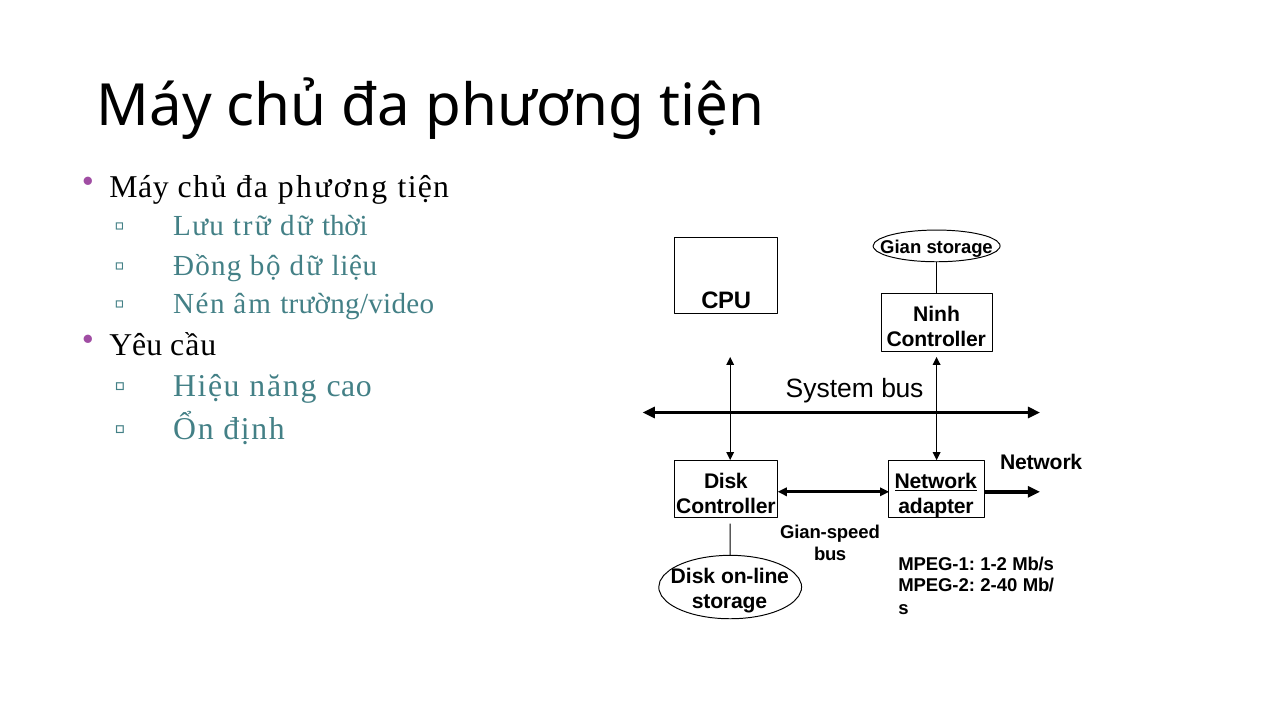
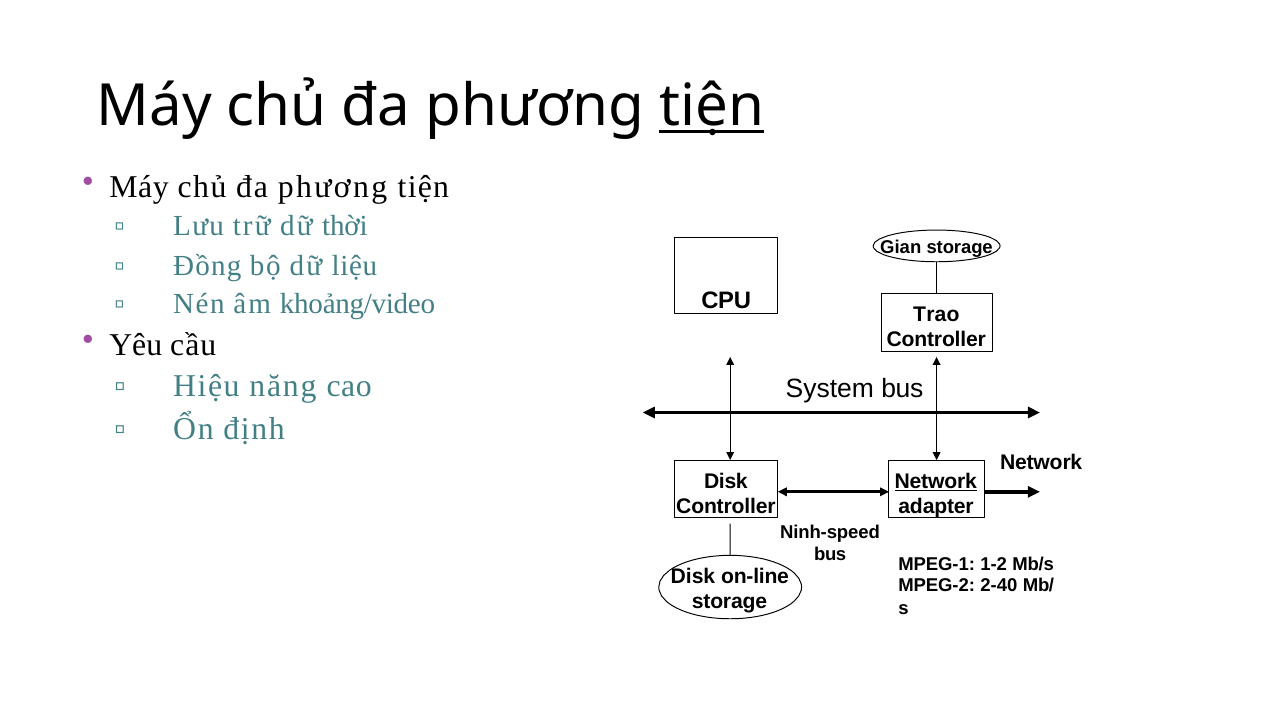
tiện underline: none -> present (712, 107)
trường/video: trường/video -> khoảng/video (358, 304)
Ninh: Ninh -> Trao (936, 315)
Gian-speed: Gian-speed -> Ninh-speed (830, 533)
